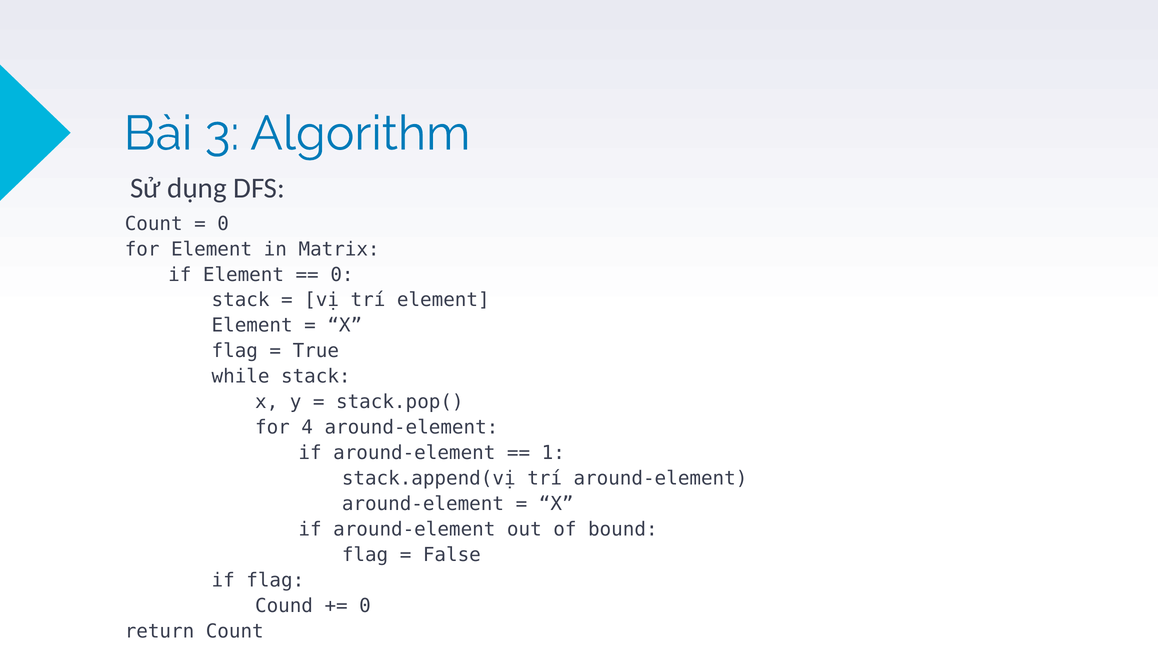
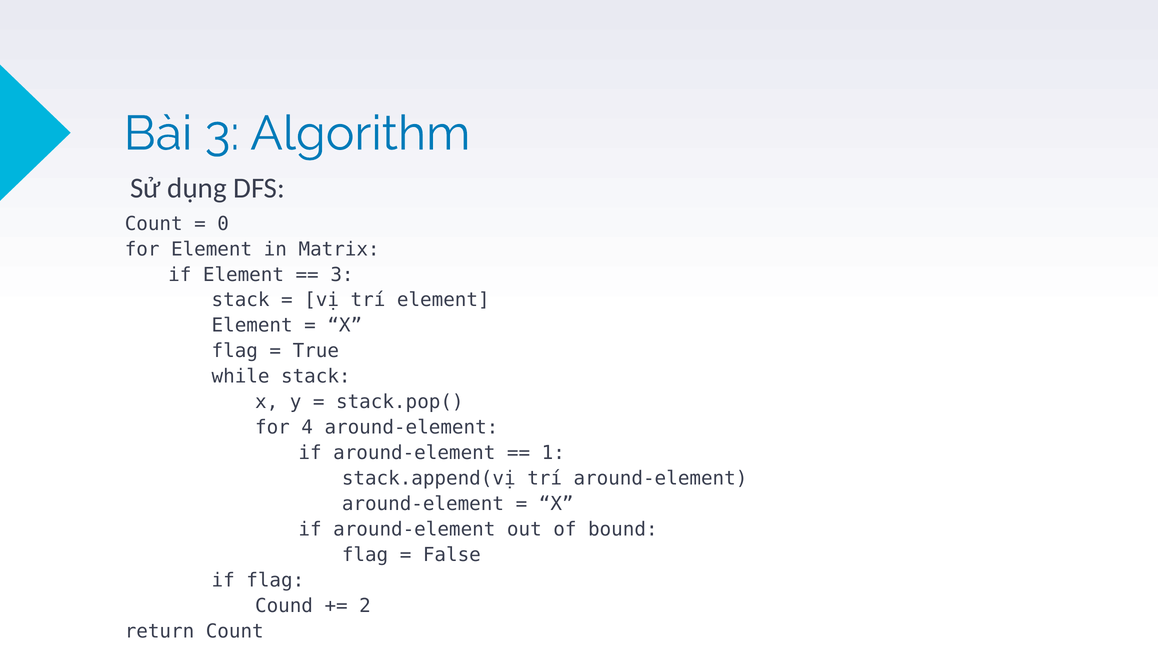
0: 0 -> 3 (342, 274)
0: 0 -> 2 (365, 605)
